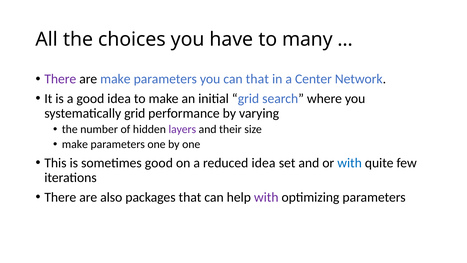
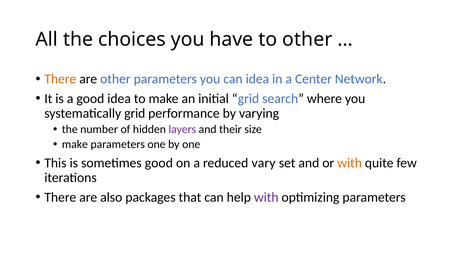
to many: many -> other (307, 39)
There colour: purple -> orange (60, 79)
are make: make -> other (115, 79)
can that: that -> idea (257, 79)
reduced idea: idea -> vary (264, 163)
with colour: blue -> orange (350, 163)
